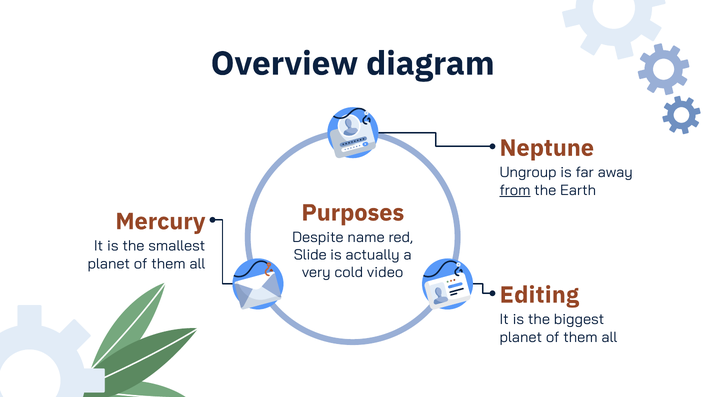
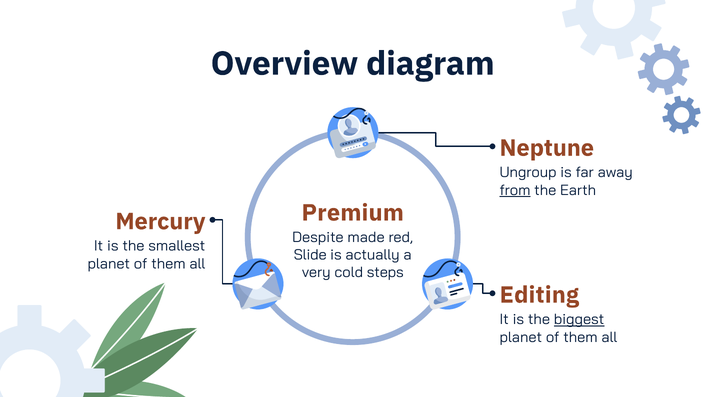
Purposes: Purposes -> Premium (353, 213)
name: name -> made (366, 237)
video: video -> steps (385, 272)
biggest underline: none -> present (579, 319)
